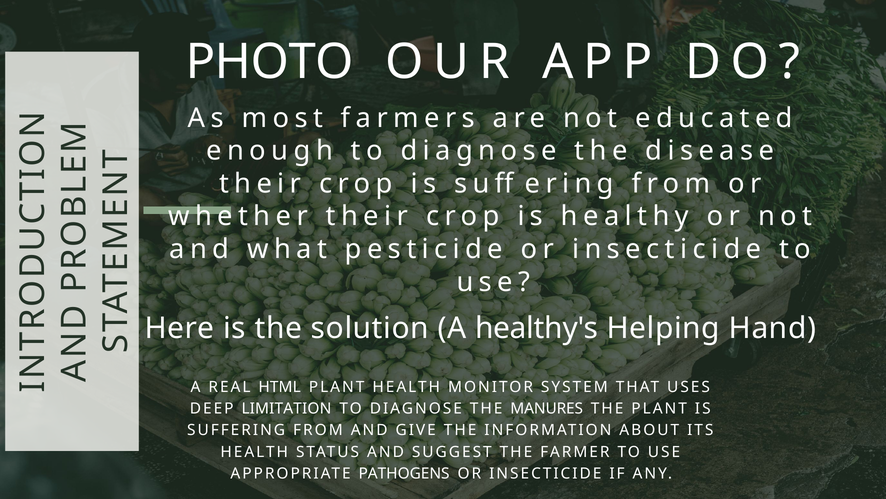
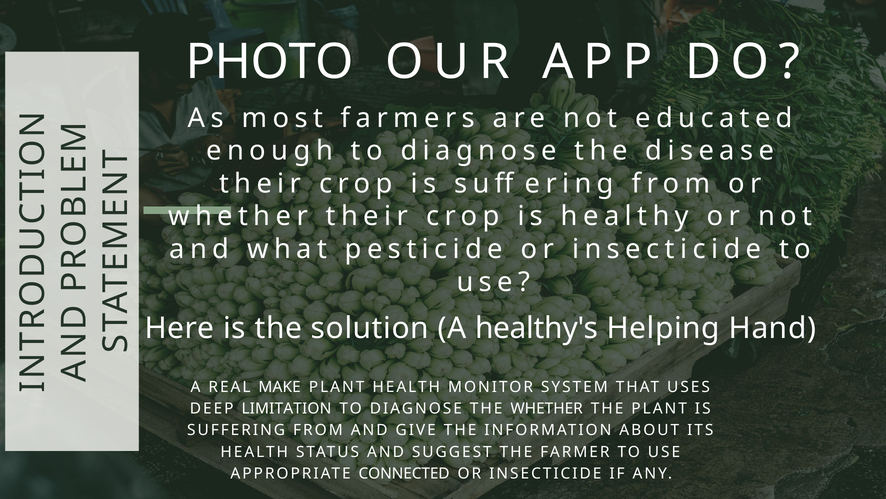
HTML: HTML -> MAKE (280, 387)
THE MANURES: MANURES -> WHETHER (547, 408)
PATHOGENS: PATHOGENS -> CONNECTED (404, 473)
